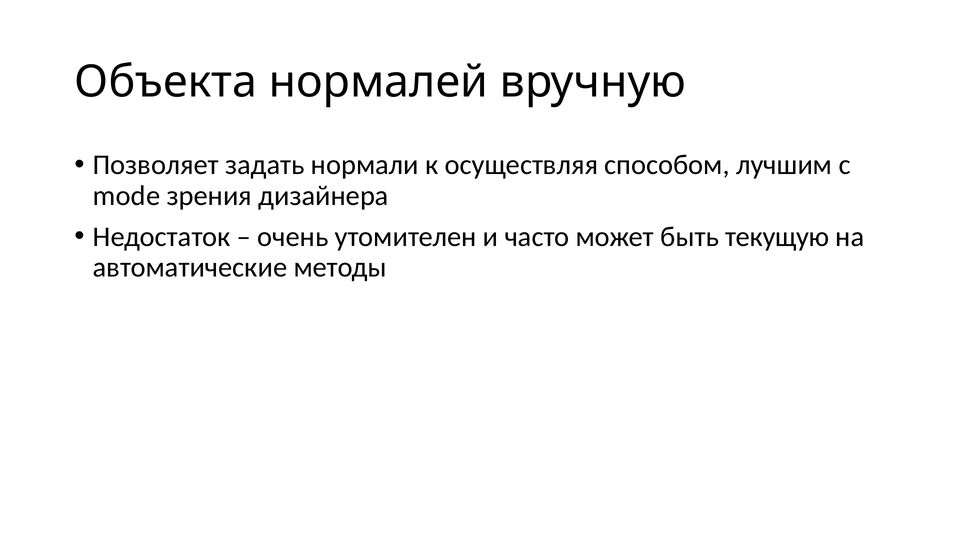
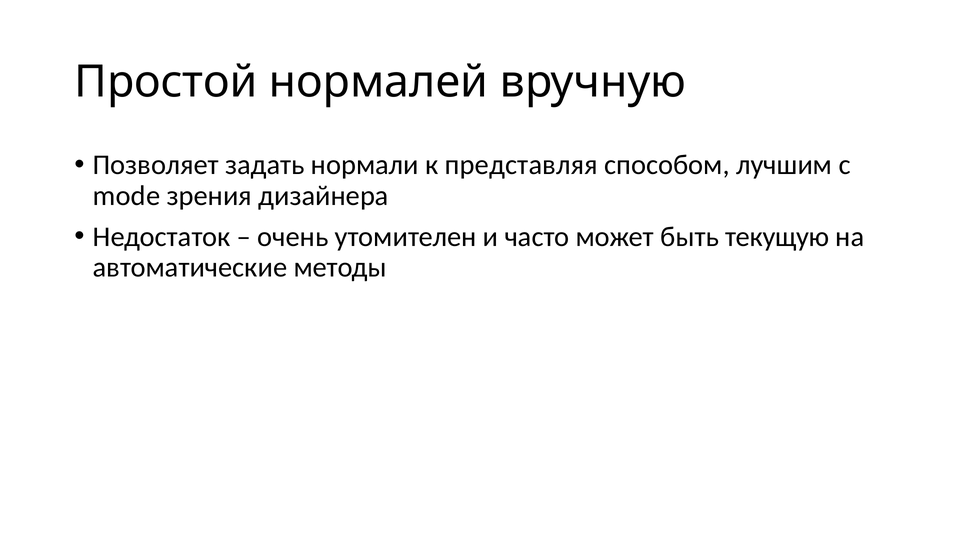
Объекта: Объекта -> Простой (166, 82)
осуществляя: осуществляя -> представляя (521, 165)
